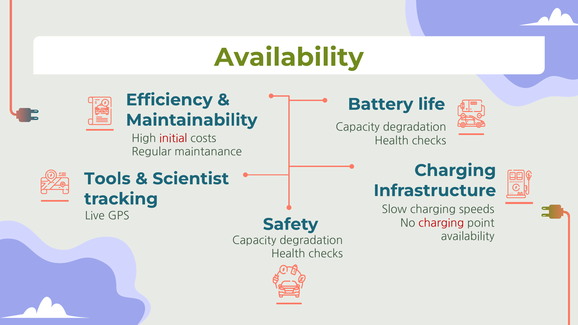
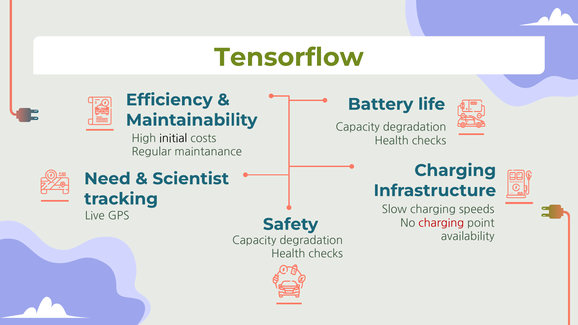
Availability: Availability -> Tensorflow (289, 57)
initial colour: red -> black (173, 138)
Tools: Tools -> Need (107, 179)
